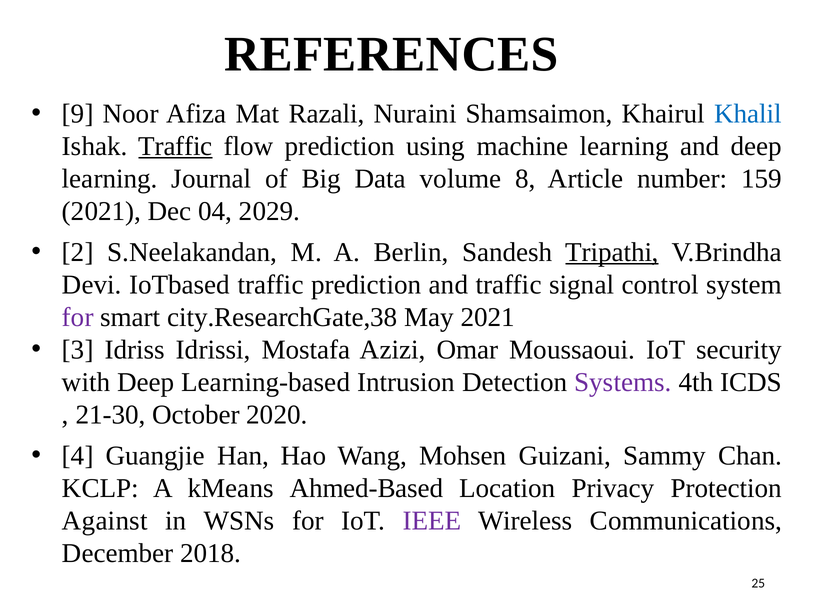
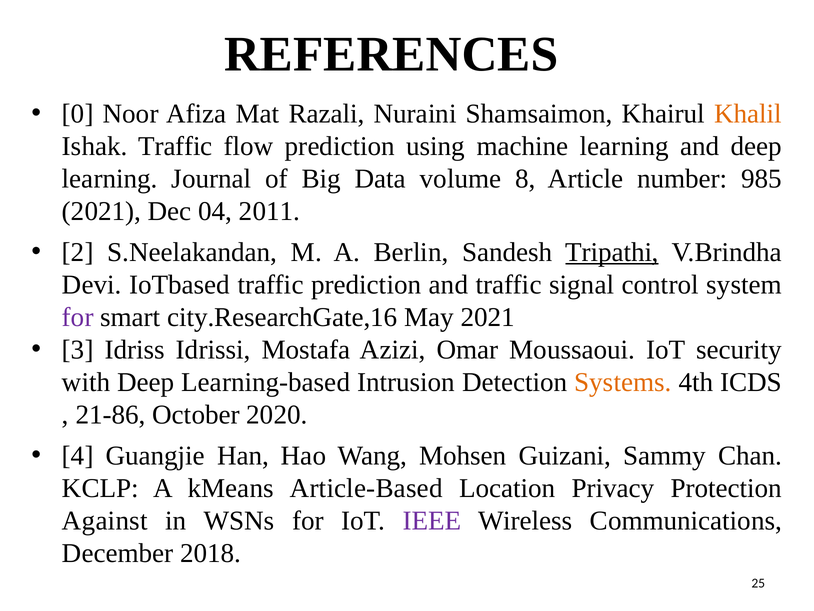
9: 9 -> 0 (78, 113)
Khalil colour: blue -> orange (748, 113)
Traffic underline: present -> none (175, 146)
159: 159 -> 985 (762, 179)
2029: 2029 -> 2011 (269, 211)
city.ResearchGate,38: city.ResearchGate,38 -> city.ResearchGate,16 (282, 317)
Systems colour: purple -> orange (623, 382)
21-30: 21-30 -> 21-86 (111, 415)
Ahmed-Based: Ahmed-Based -> Article-Based (366, 488)
